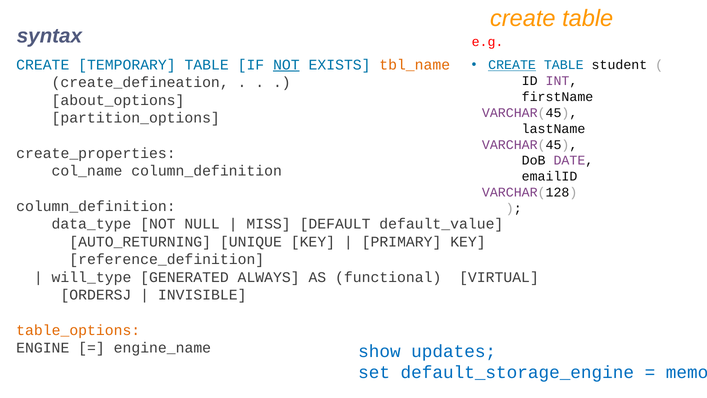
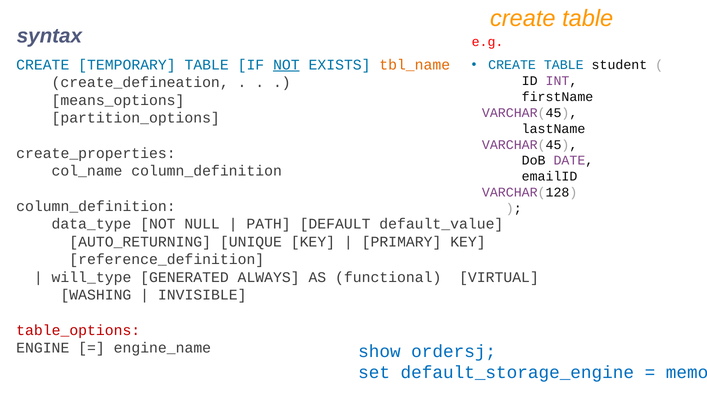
CREATE underline: present -> none (512, 65)
about_options: about_options -> means_options (118, 100)
MISS: MISS -> PATH (269, 224)
ORDERSJ: ORDERSJ -> WASHING (96, 295)
table_options colour: orange -> red (78, 330)
updates: updates -> ordersj (454, 351)
